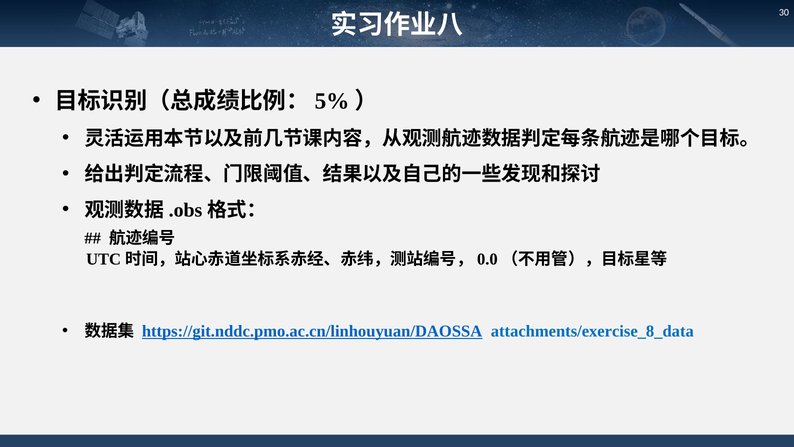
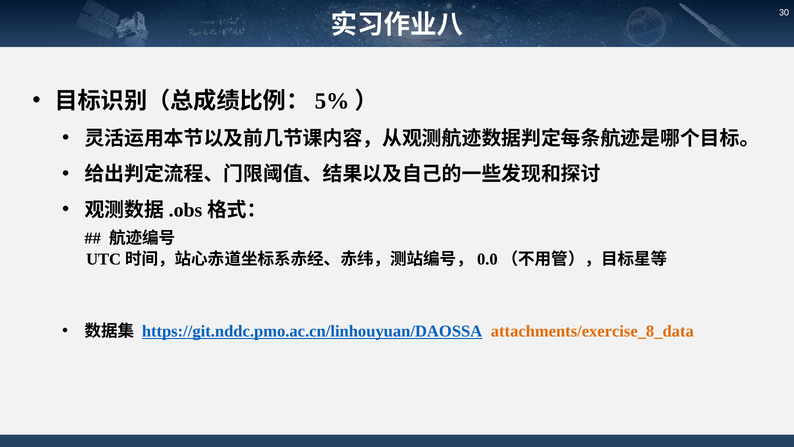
attachments/exercise_8_data colour: blue -> orange (592, 331)
